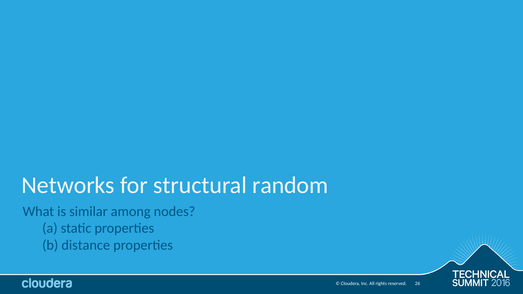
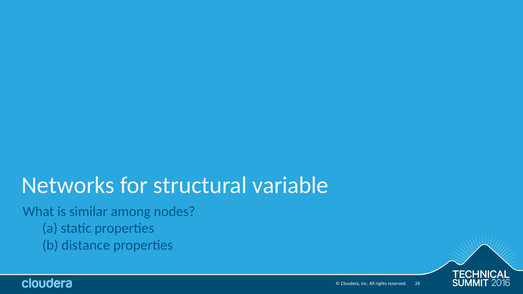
random: random -> variable (290, 186)
